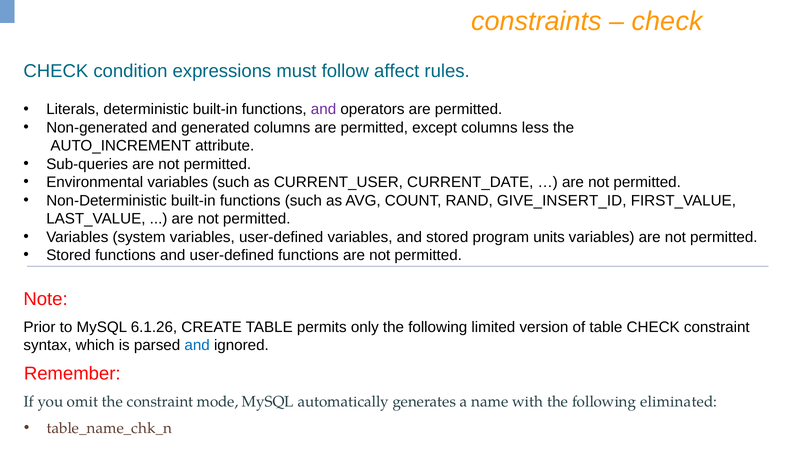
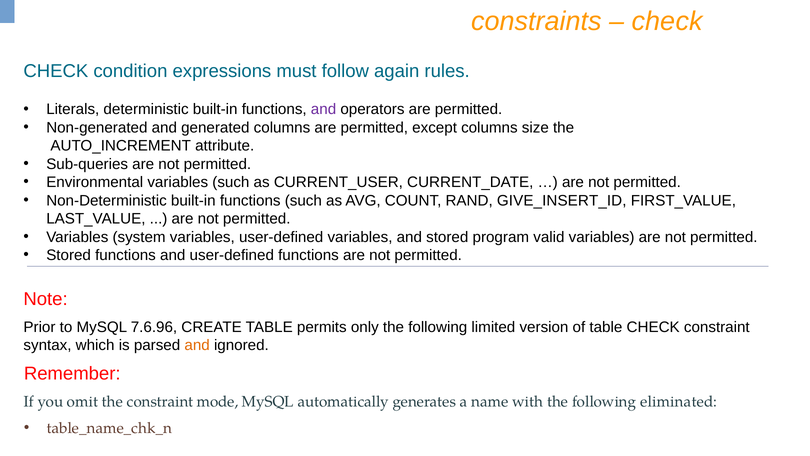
affect: affect -> again (397, 71)
less: less -> size (535, 127)
units: units -> valid (549, 237)
6.1.26: 6.1.26 -> 7.6.96 (154, 327)
and colour: blue -> orange (197, 345)
